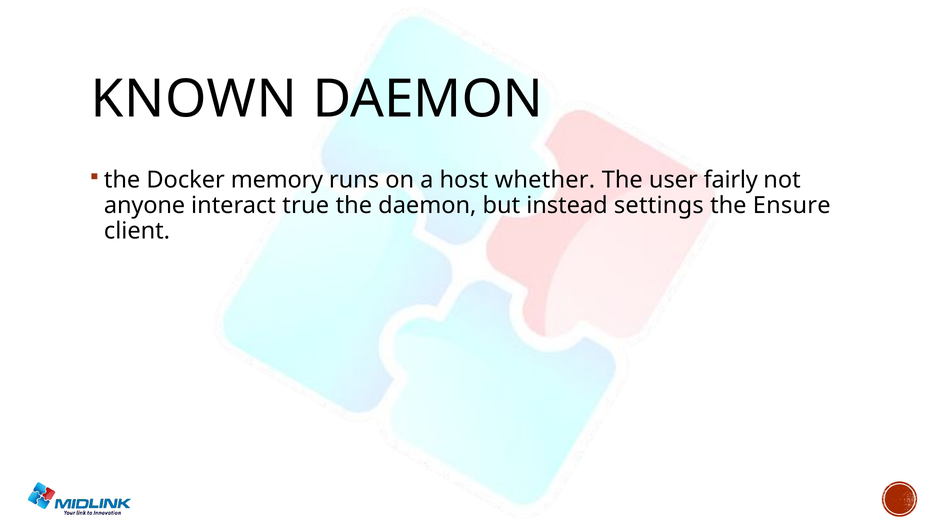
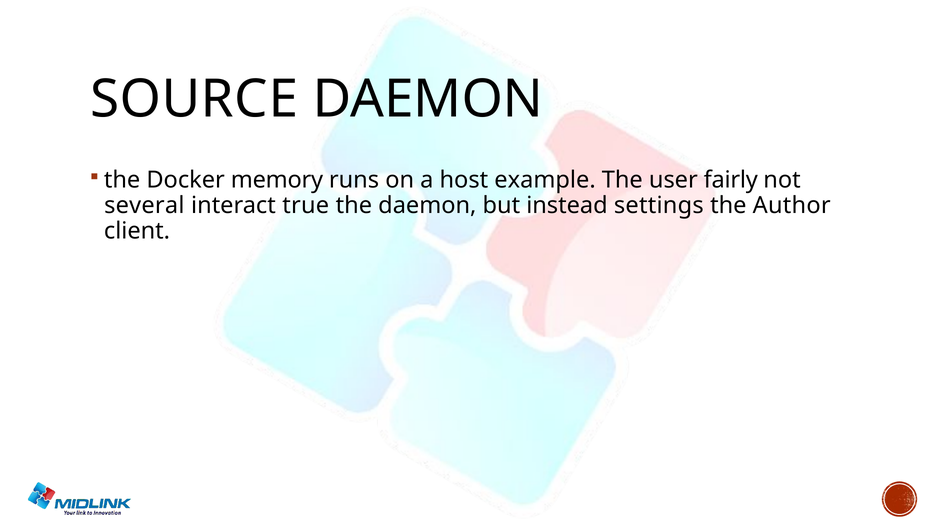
KNOWN: KNOWN -> SOURCE (194, 99)
whether: whether -> example (545, 180)
anyone: anyone -> several (144, 206)
Ensure: Ensure -> Author (792, 206)
